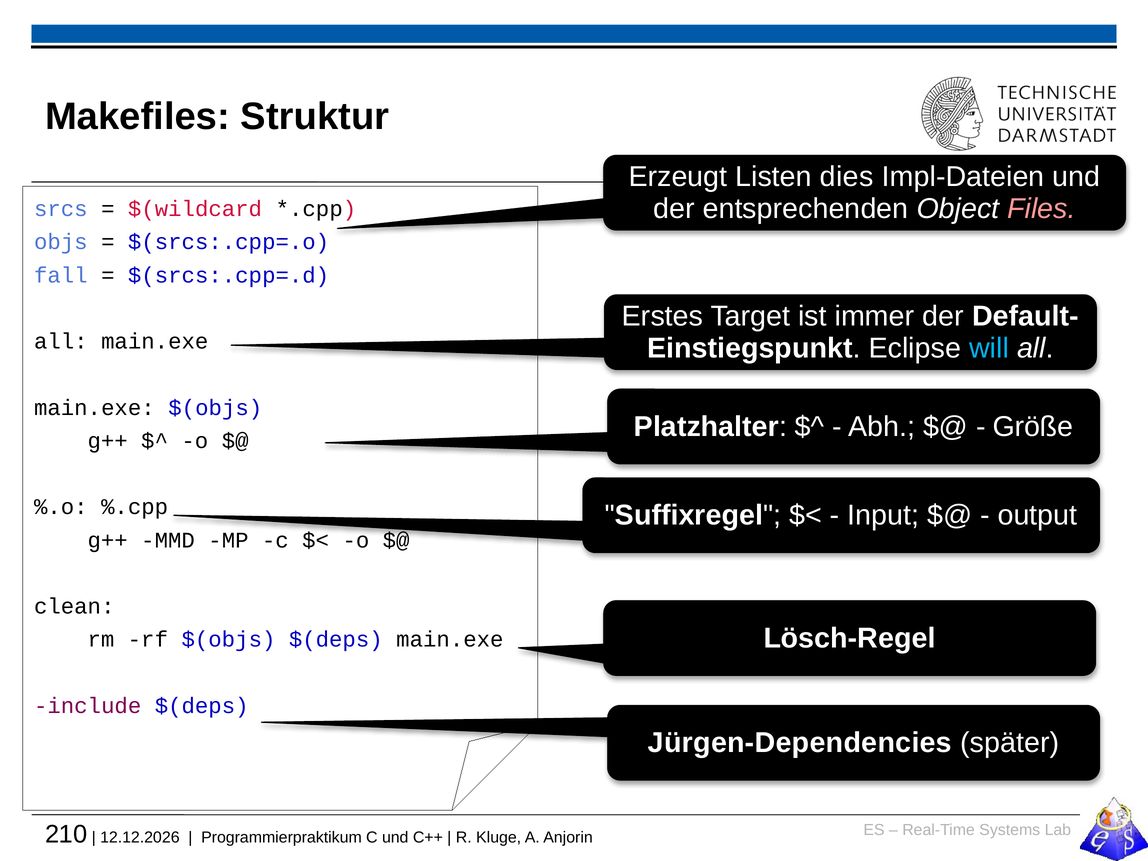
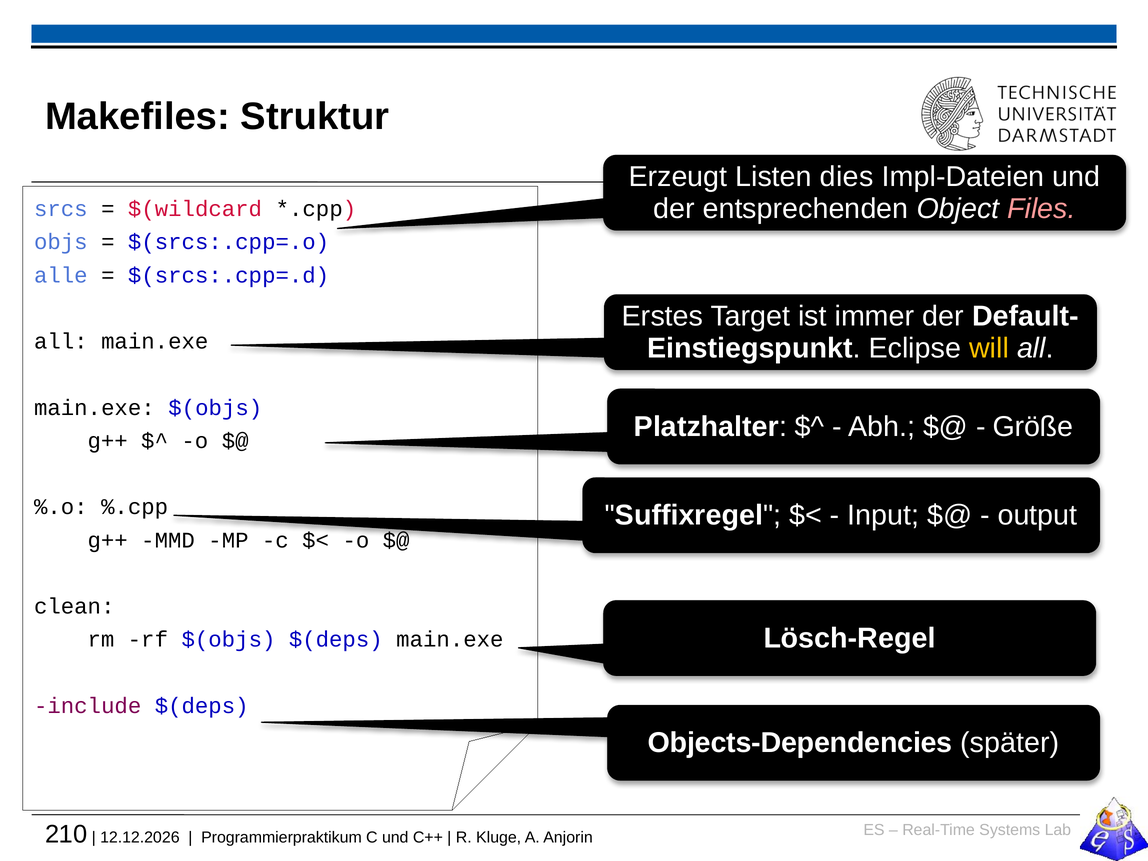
fall: fall -> alle (61, 275)
will colour: light blue -> yellow (989, 348)
Jürgen-Dependencies: Jürgen-Dependencies -> Objects-Dependencies (800, 743)
